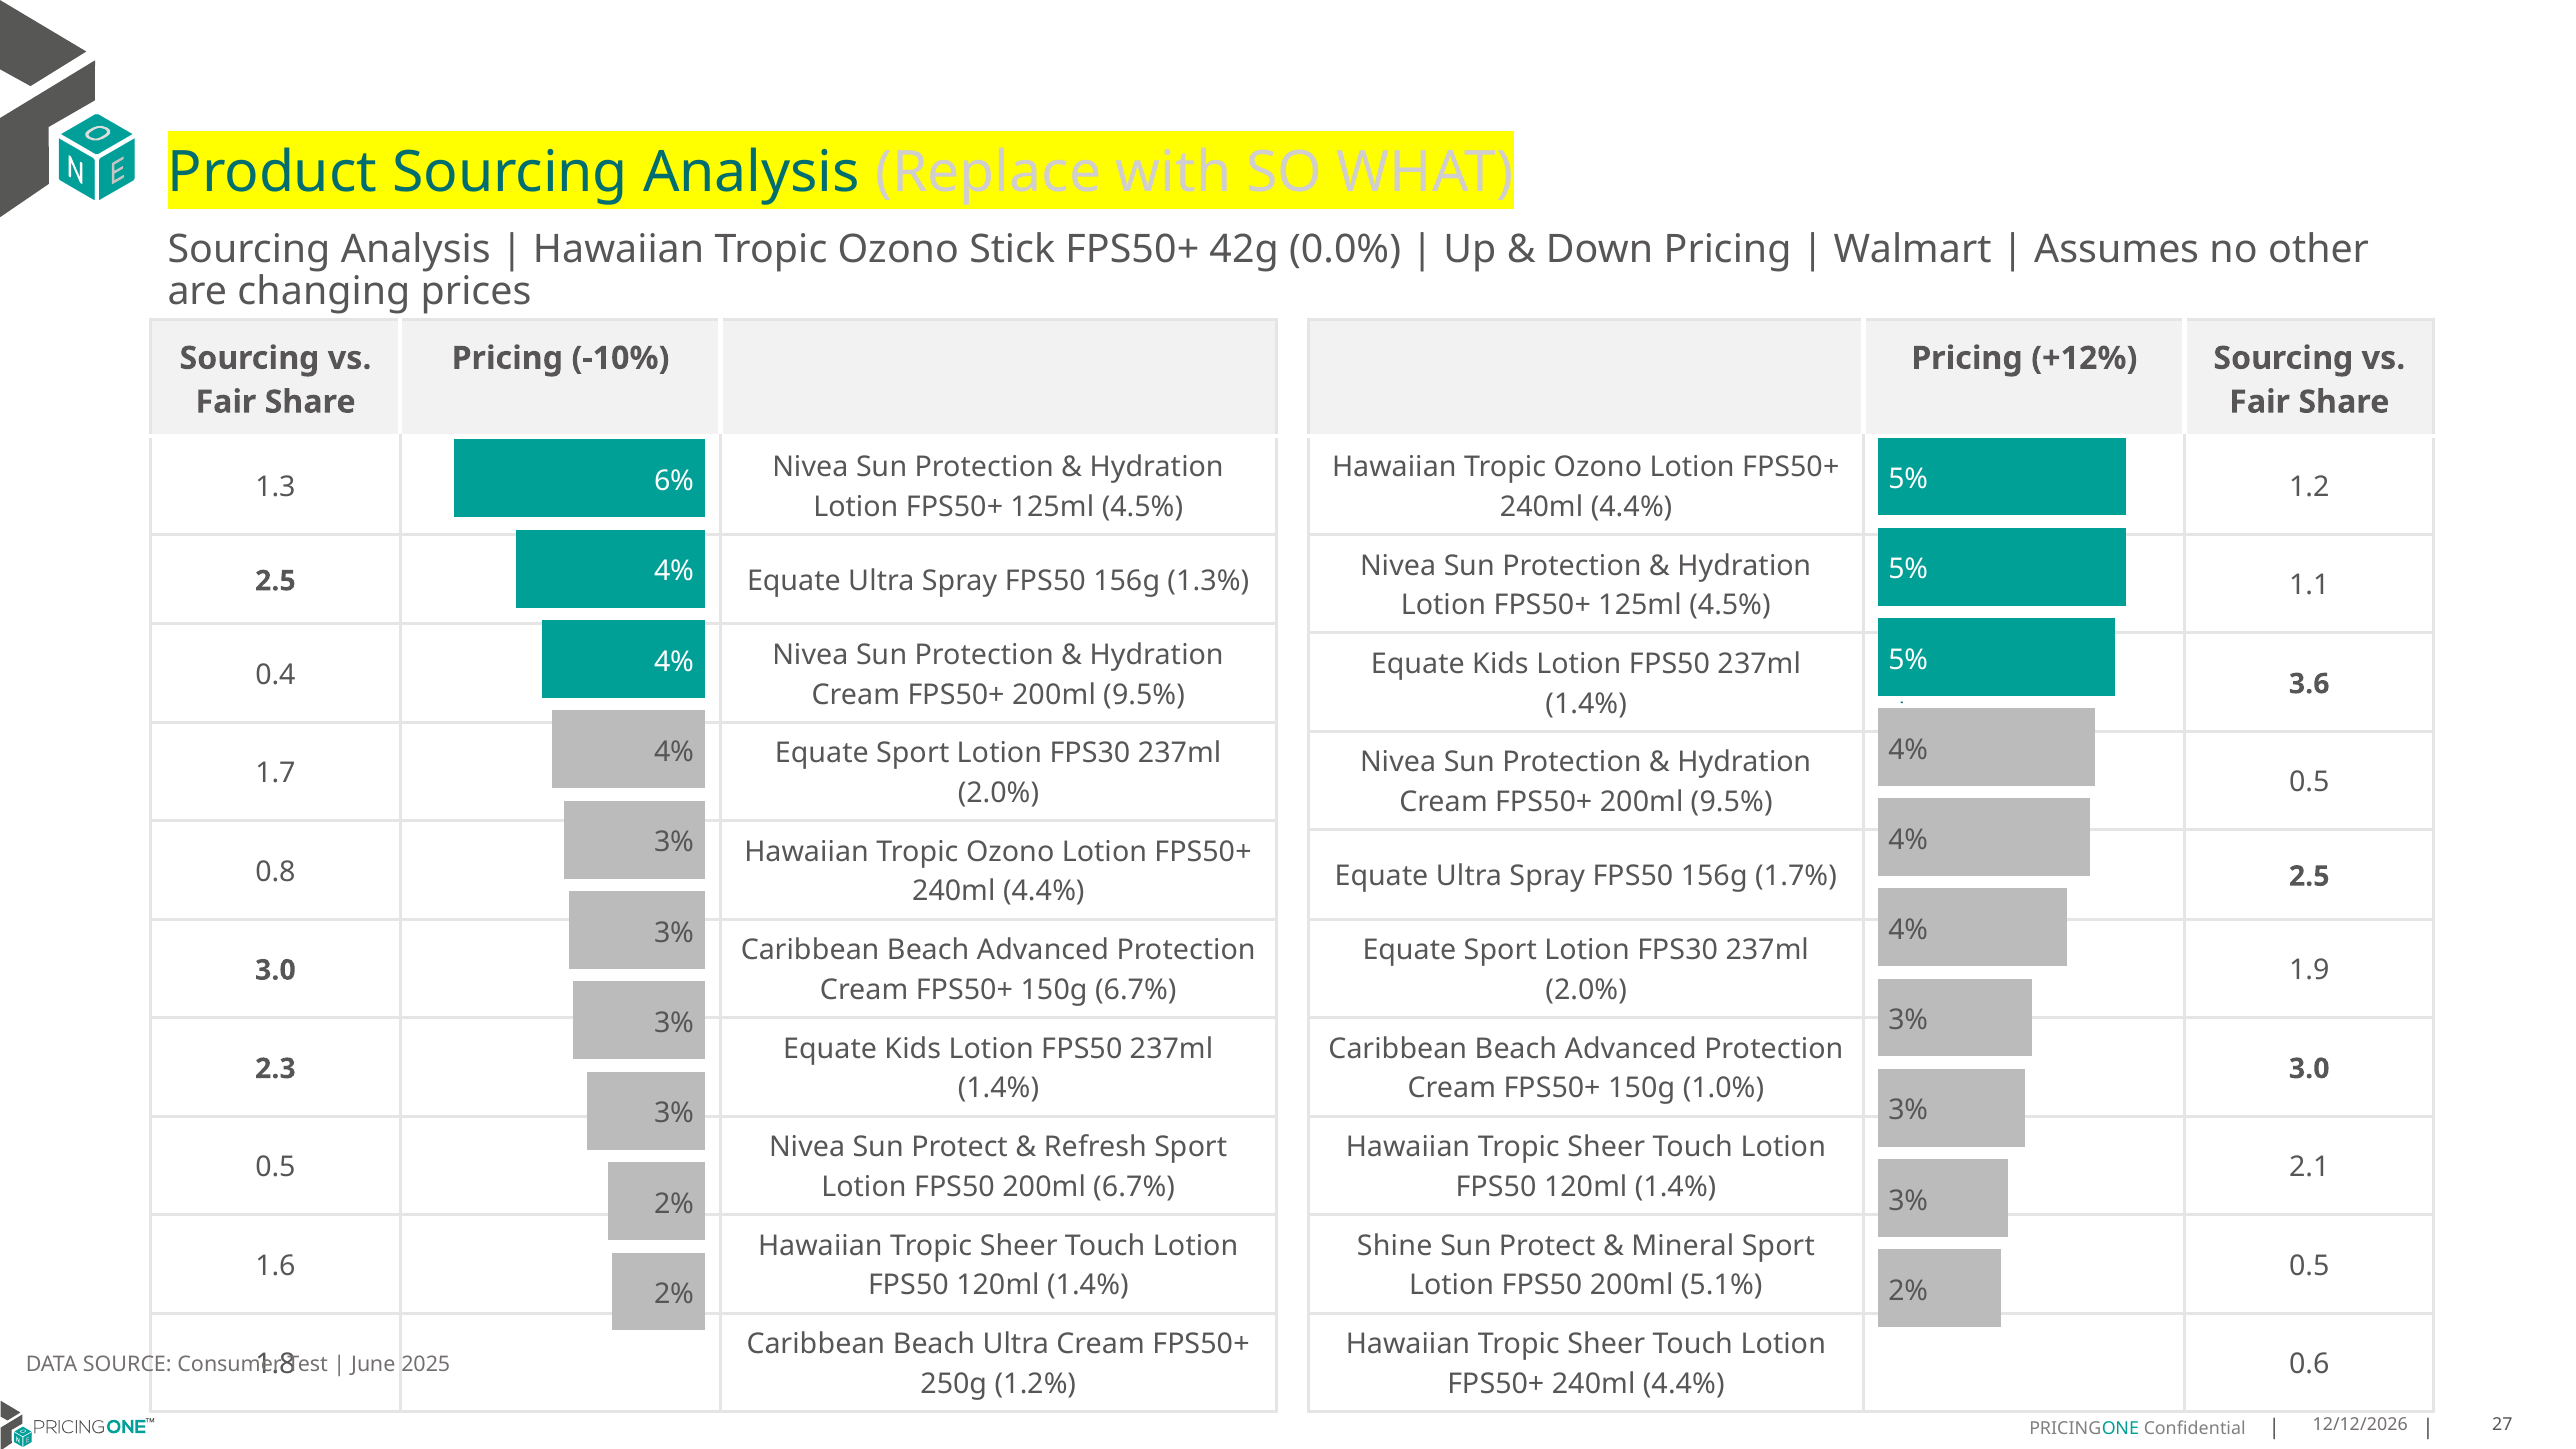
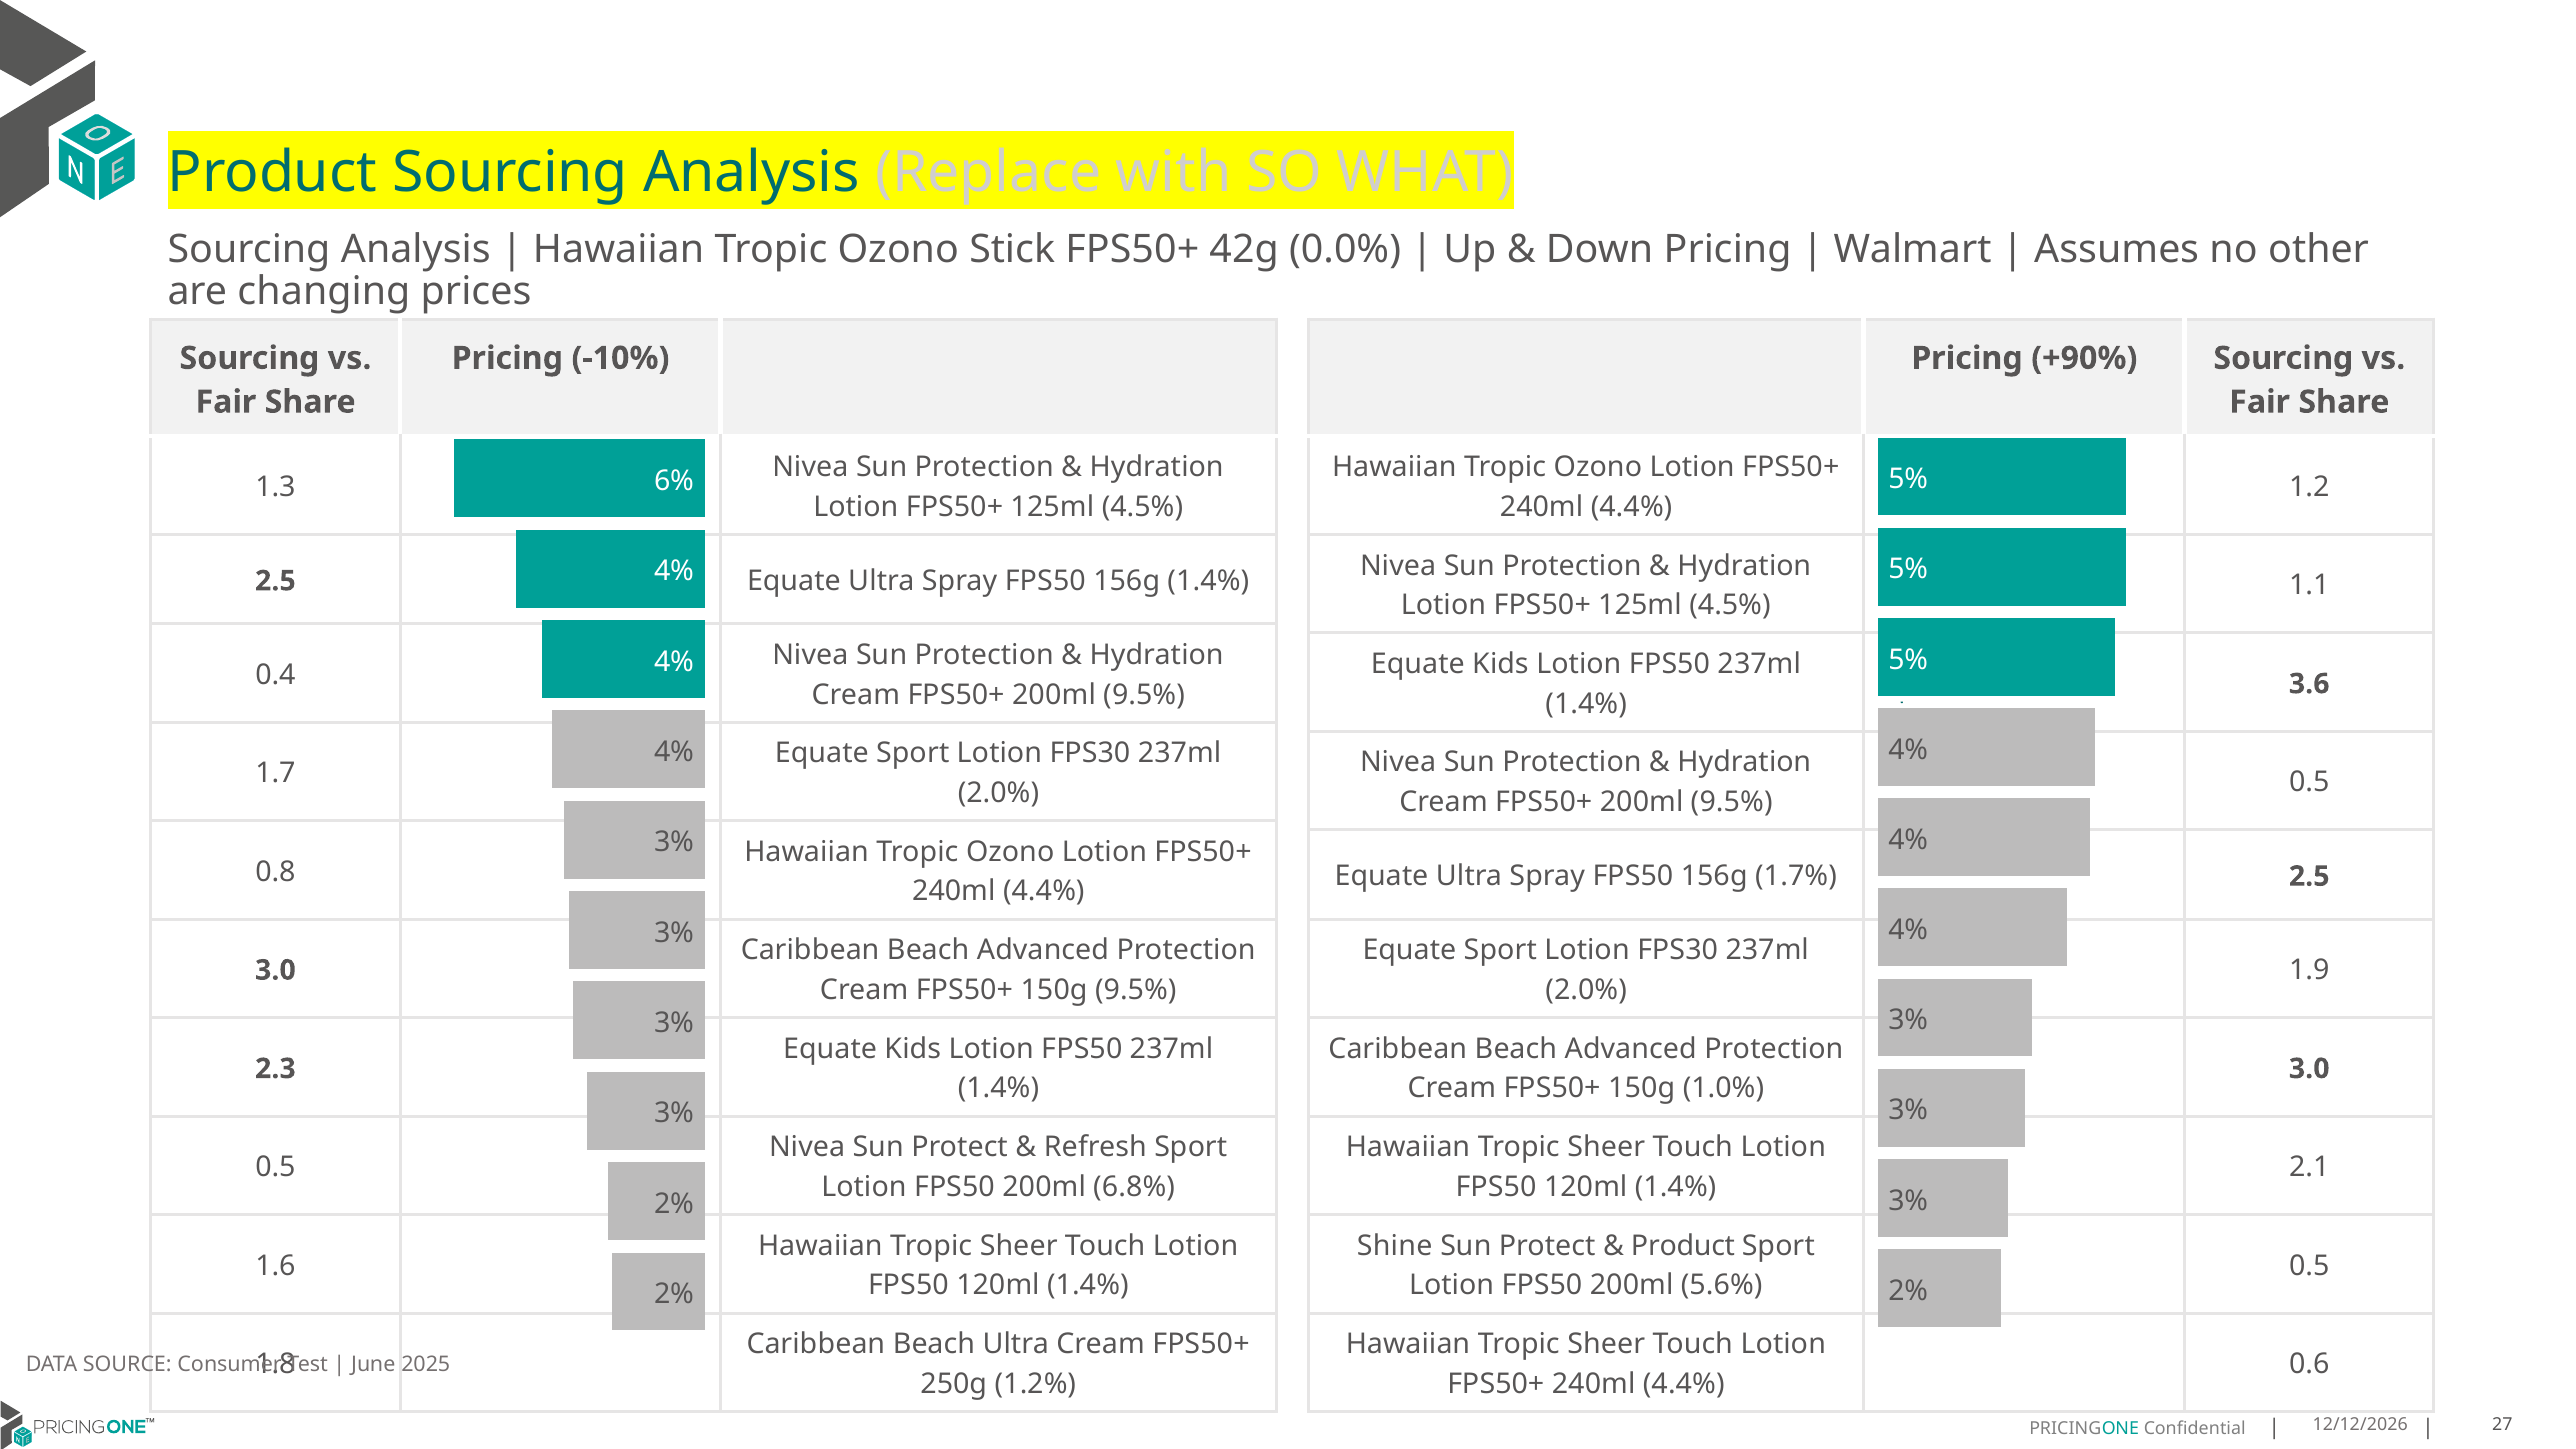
+12%: +12% -> +90% (2084, 358)
156g 1.3%: 1.3% -> 1.4% (1208, 581)
150g 6.7%: 6.7% -> 9.5% (1136, 990)
200ml 6.7%: 6.7% -> 6.8% (1134, 1187)
Mineral: Mineral -> Product (1683, 1246)
5.1%: 5.1% -> 5.6% (1722, 1285)
